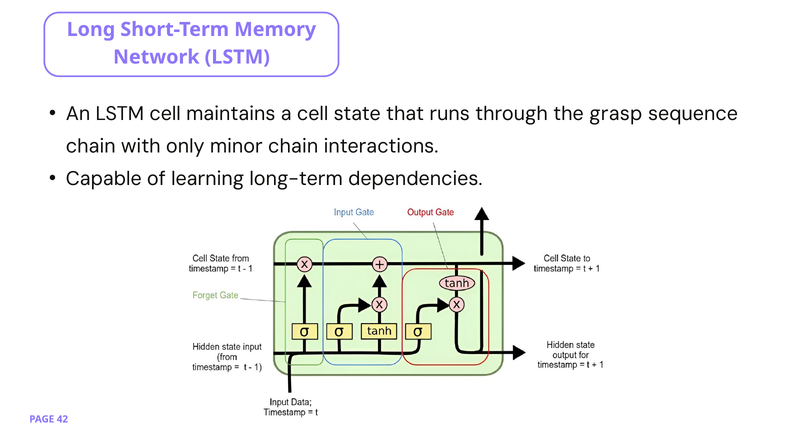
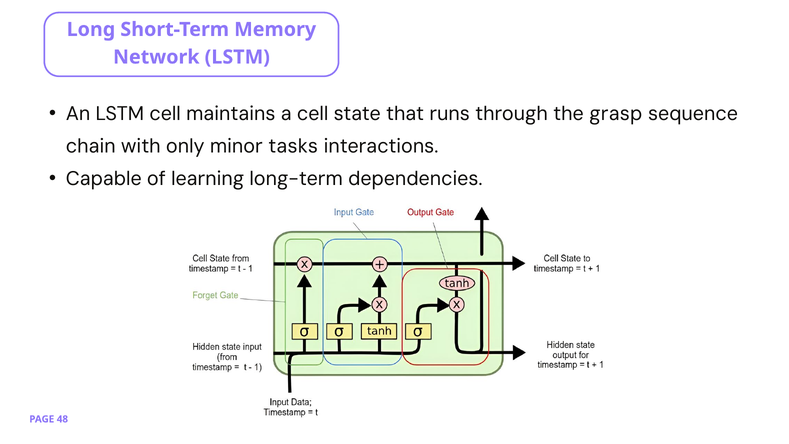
minor chain: chain -> tasks (293, 146)
42: 42 -> 48 (62, 419)
